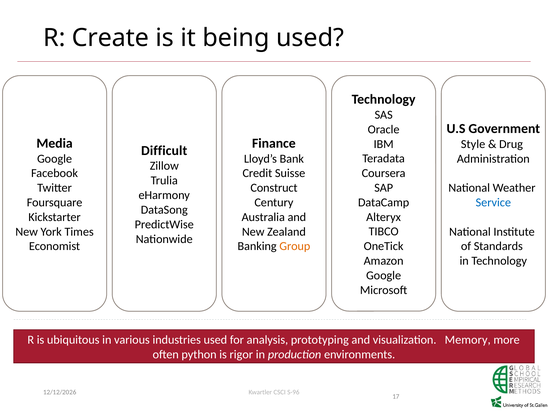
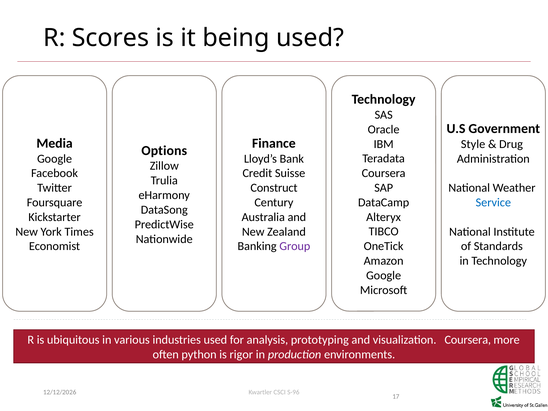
Create: Create -> Scores (110, 38)
Difficult: Difficult -> Options (164, 151)
Group colour: orange -> purple (295, 246)
visualization Memory: Memory -> Coursera (468, 340)
